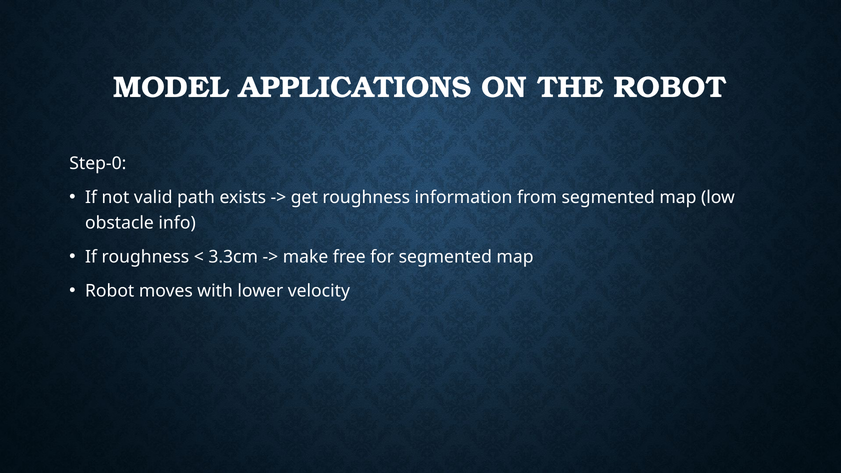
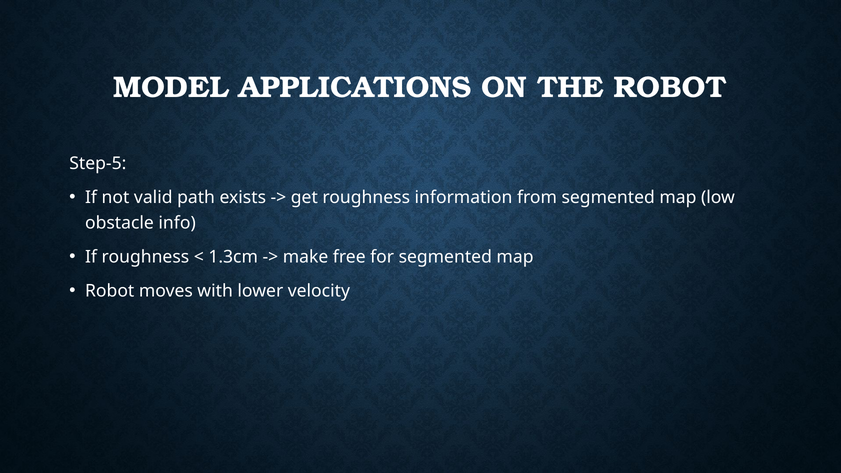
Step-0: Step-0 -> Step-5 (98, 164)
3.3cm: 3.3cm -> 1.3cm (233, 257)
